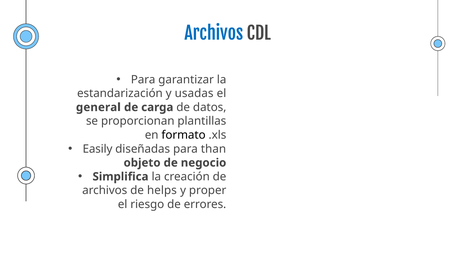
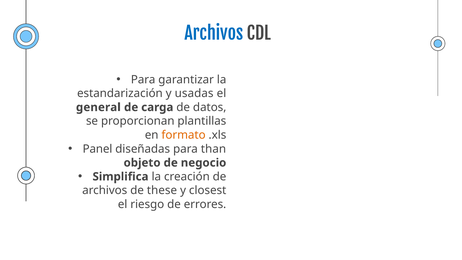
formato colour: black -> orange (184, 135)
Easily: Easily -> Panel (97, 149)
helps: helps -> these (162, 190)
proper: proper -> closest (208, 190)
